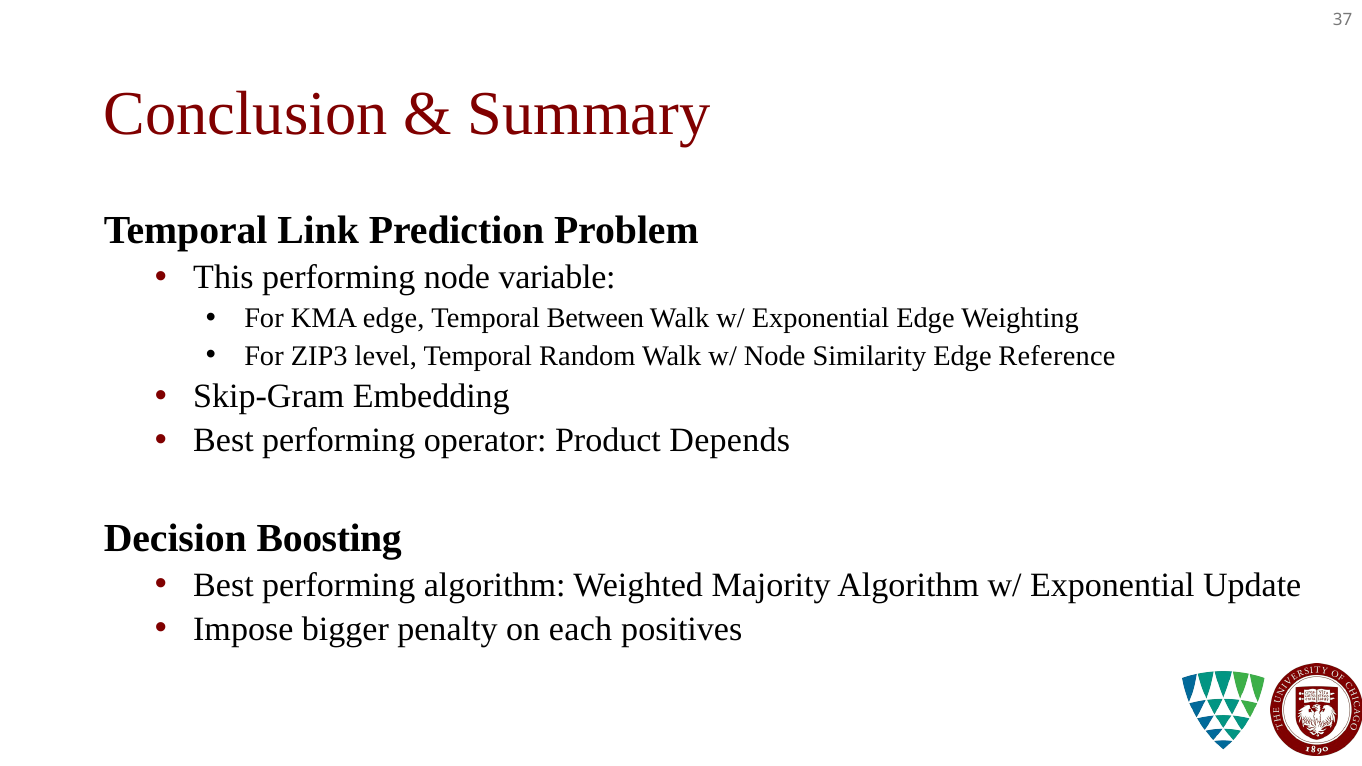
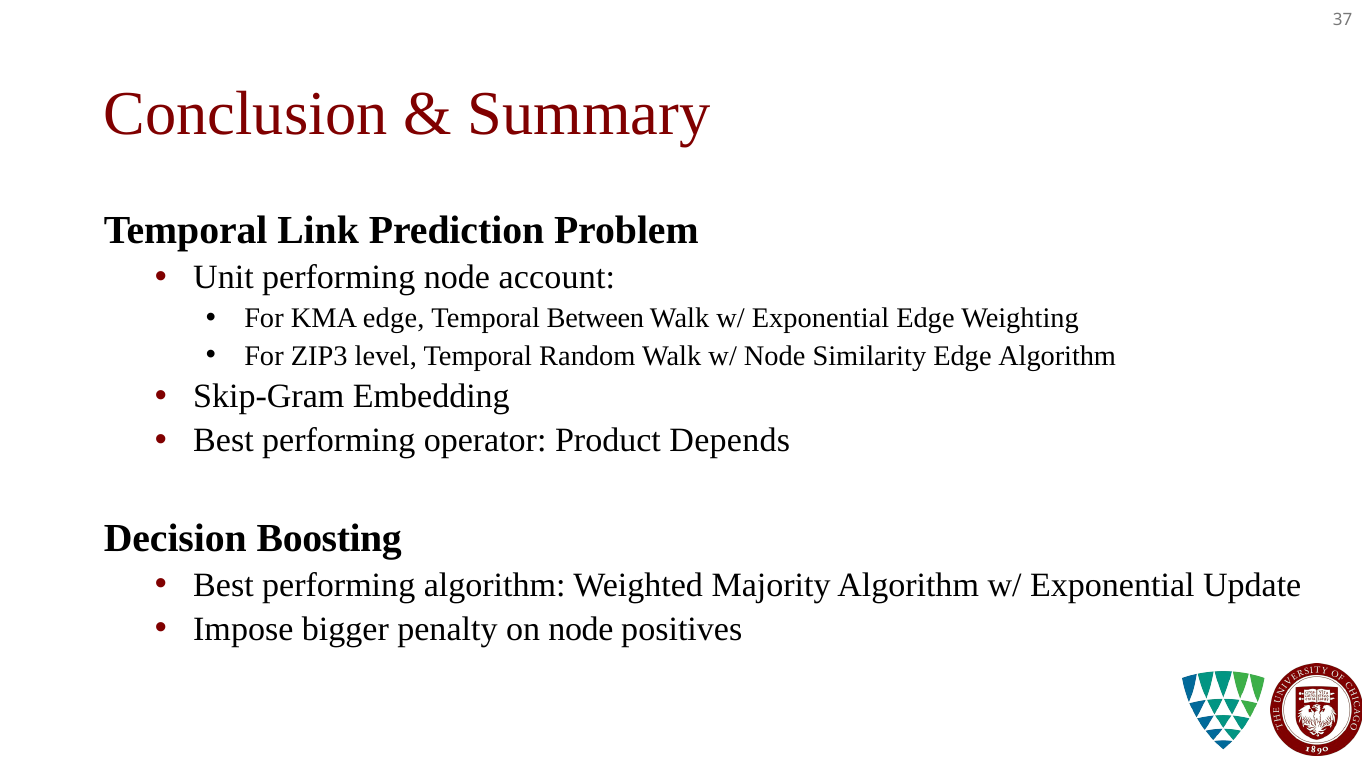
This: This -> Unit (223, 277)
variable: variable -> account (557, 277)
Edge Reference: Reference -> Algorithm (1057, 356)
on each: each -> node (581, 629)
